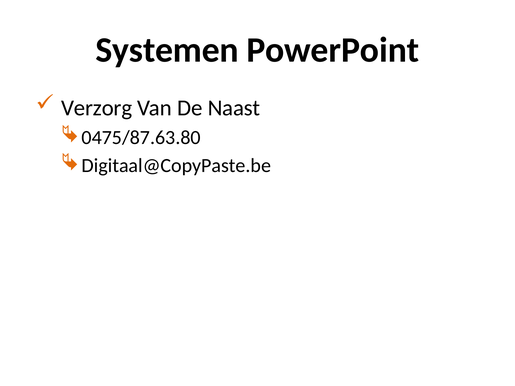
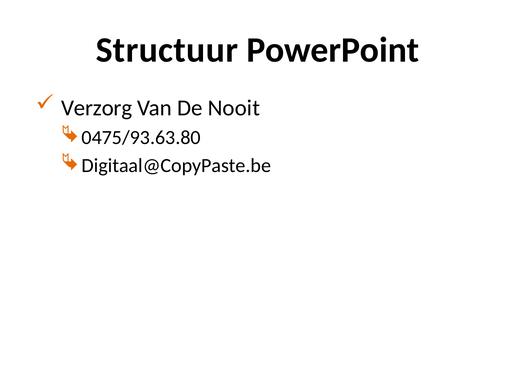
Systemen: Systemen -> Structuur (167, 50)
Naast: Naast -> Nooit (234, 108)
0475/87.63.80: 0475/87.63.80 -> 0475/93.63.80 (141, 138)
